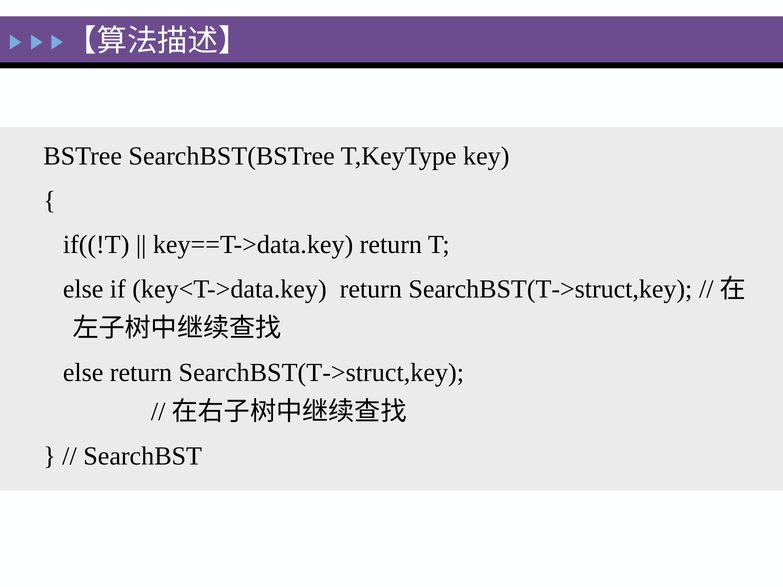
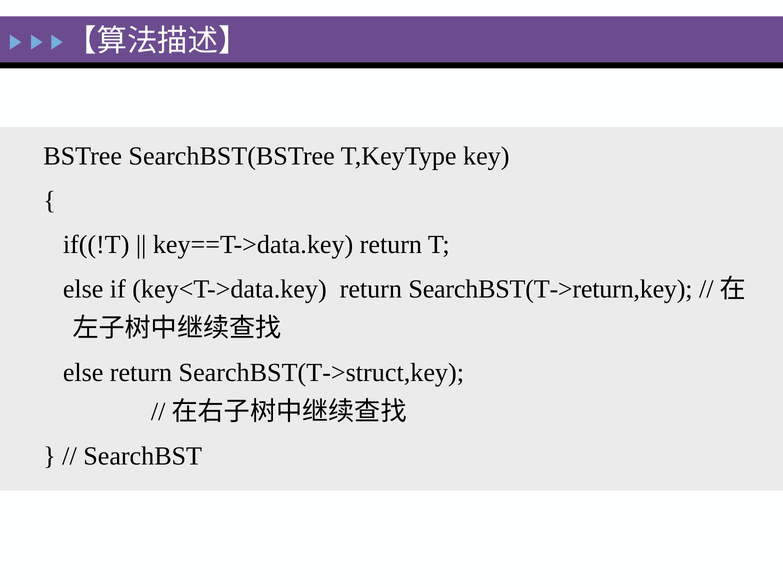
key<T->data.key return SearchBST(T->struct,key: SearchBST(T->struct,key -> SearchBST(T->return,key (550, 289)
